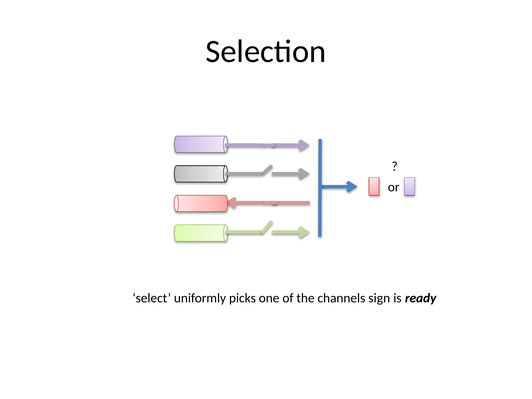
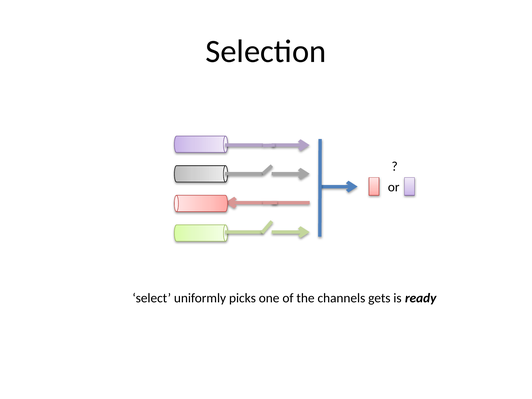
sign: sign -> gets (379, 298)
